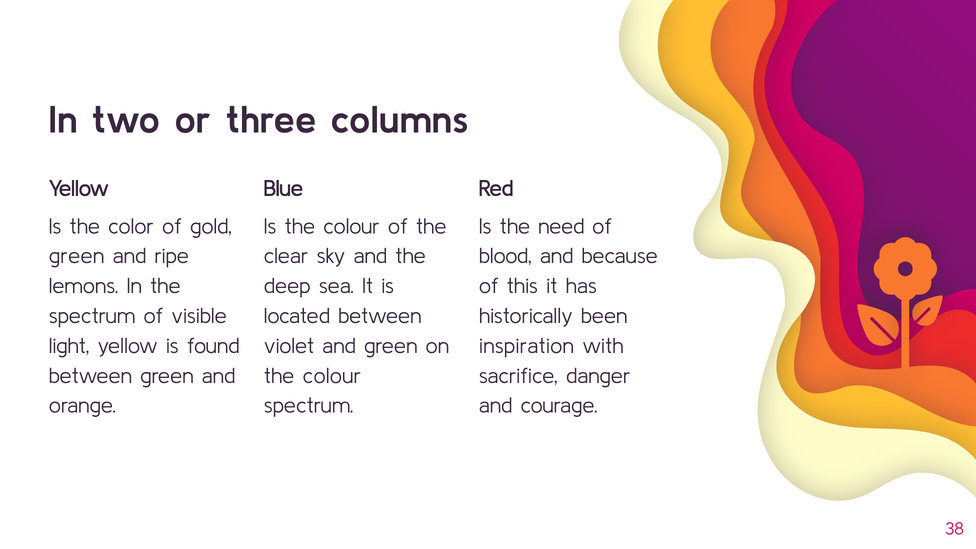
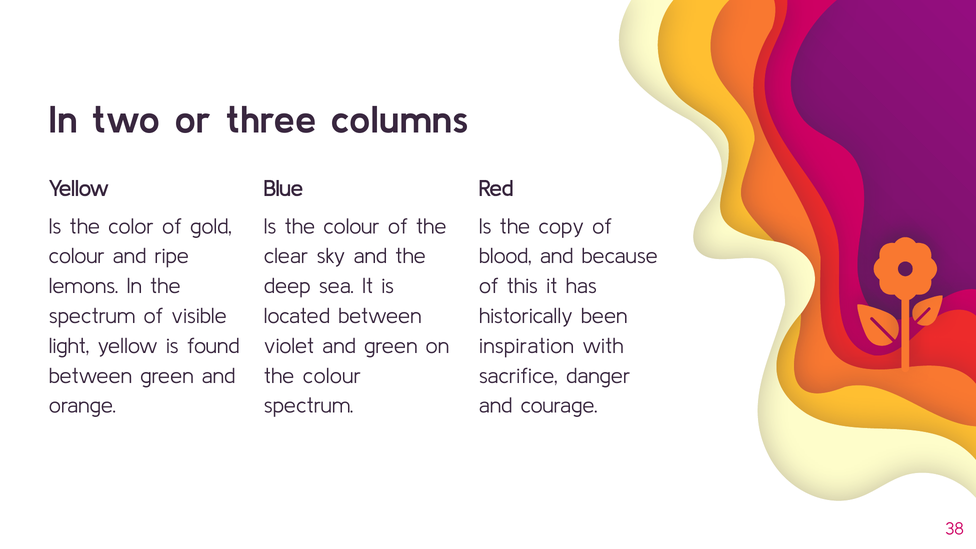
need: need -> copy (561, 226)
green: green -> colour (77, 256)
